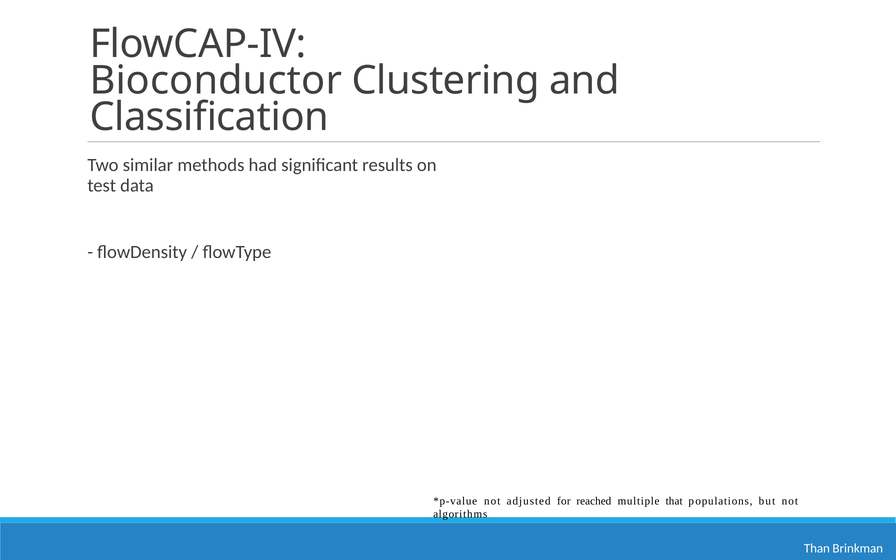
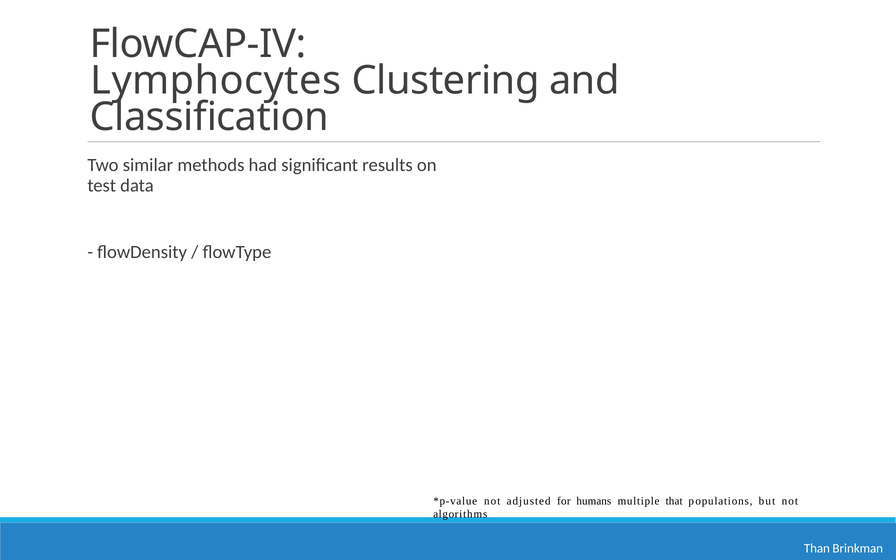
Bioconductor: Bioconductor -> Lymphocytes (216, 81)
reached: reached -> humans (594, 501)
